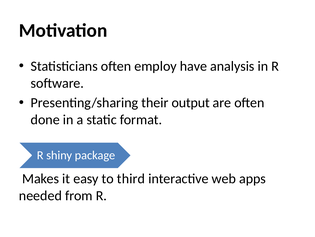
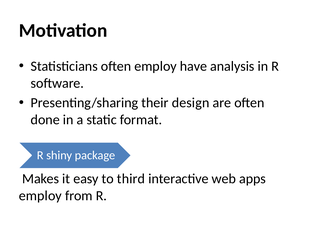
output: output -> design (191, 103)
needed: needed -> employ (40, 195)
